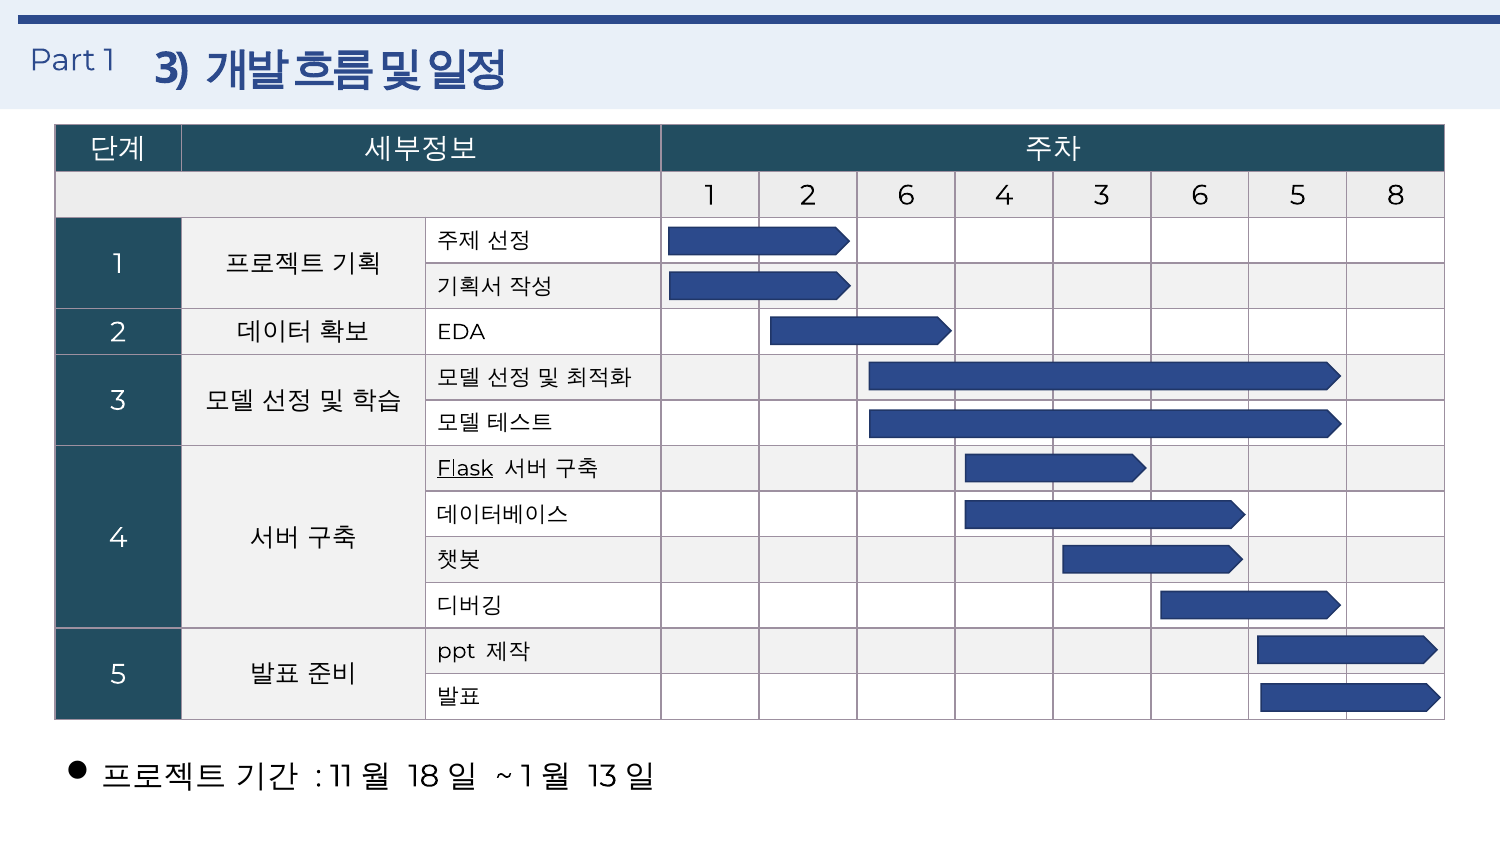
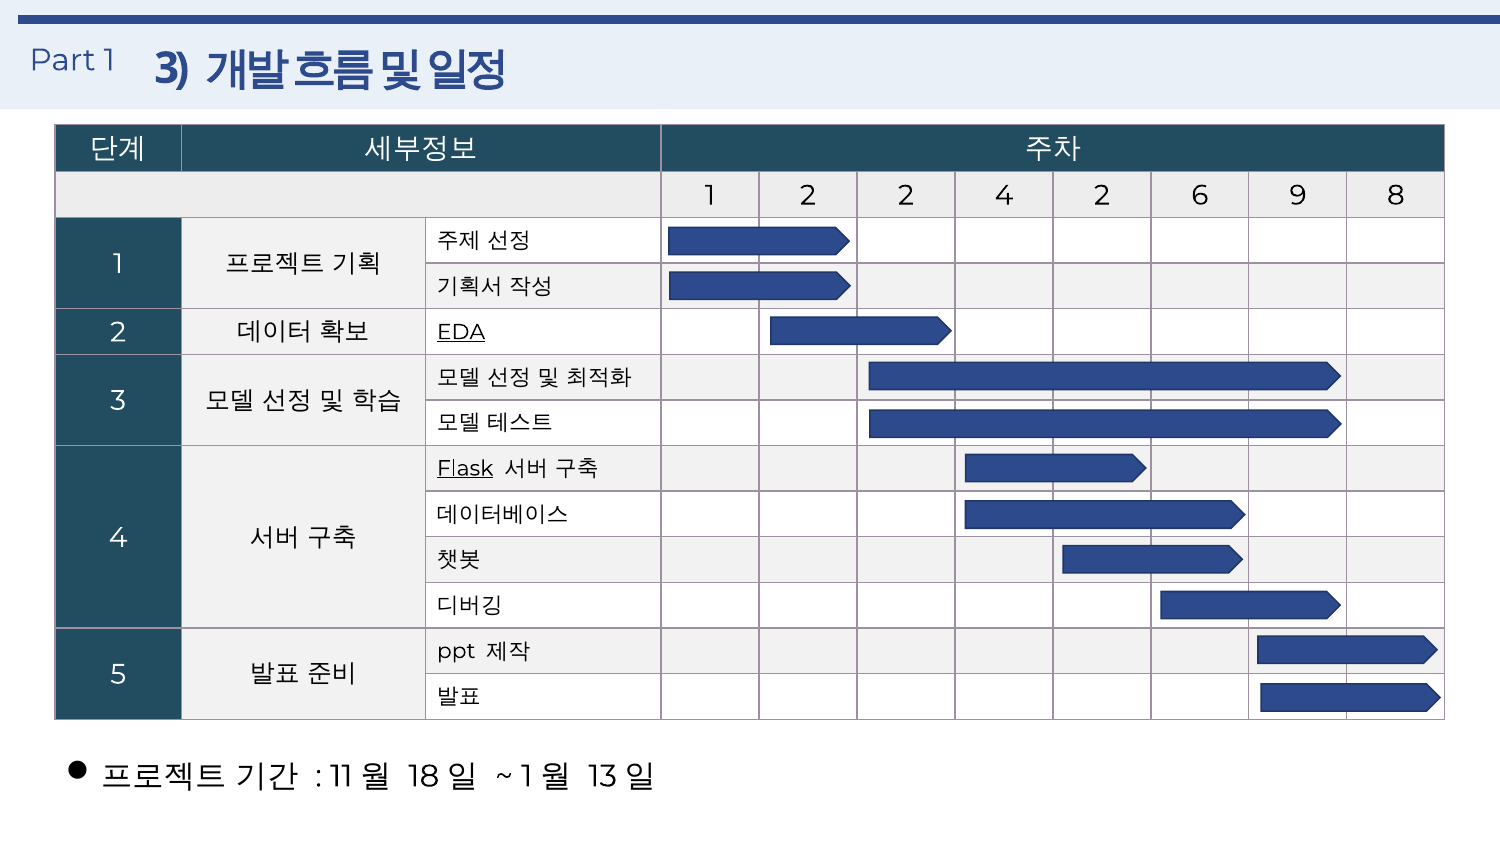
2 6: 6 -> 2 (906, 195)
4 3: 3 -> 2 (1102, 195)
6 5: 5 -> 9 (1298, 195)
EDA underline: none -> present (461, 332)
